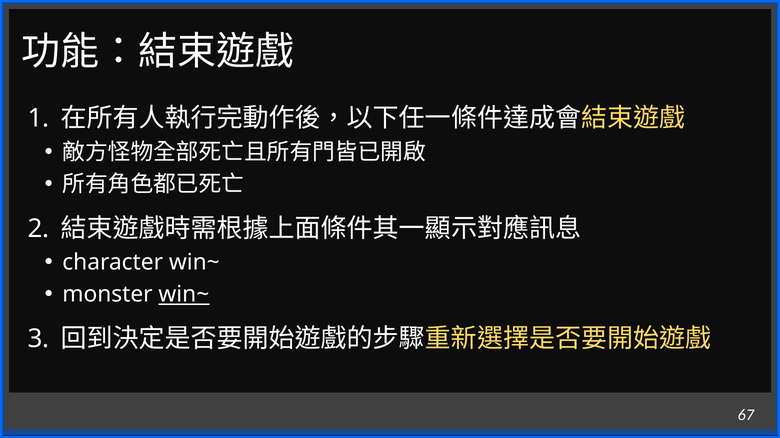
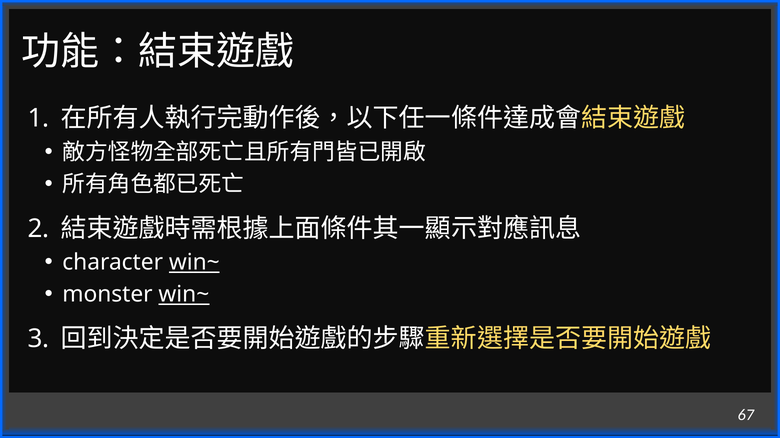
win~ underline: none -> present (194, 263)
